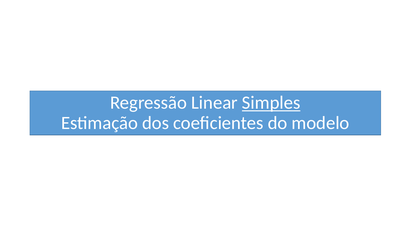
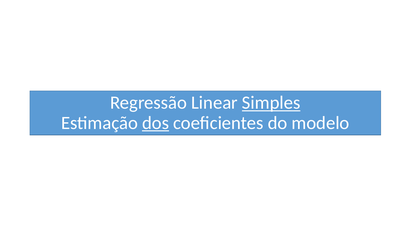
dos underline: none -> present (156, 123)
